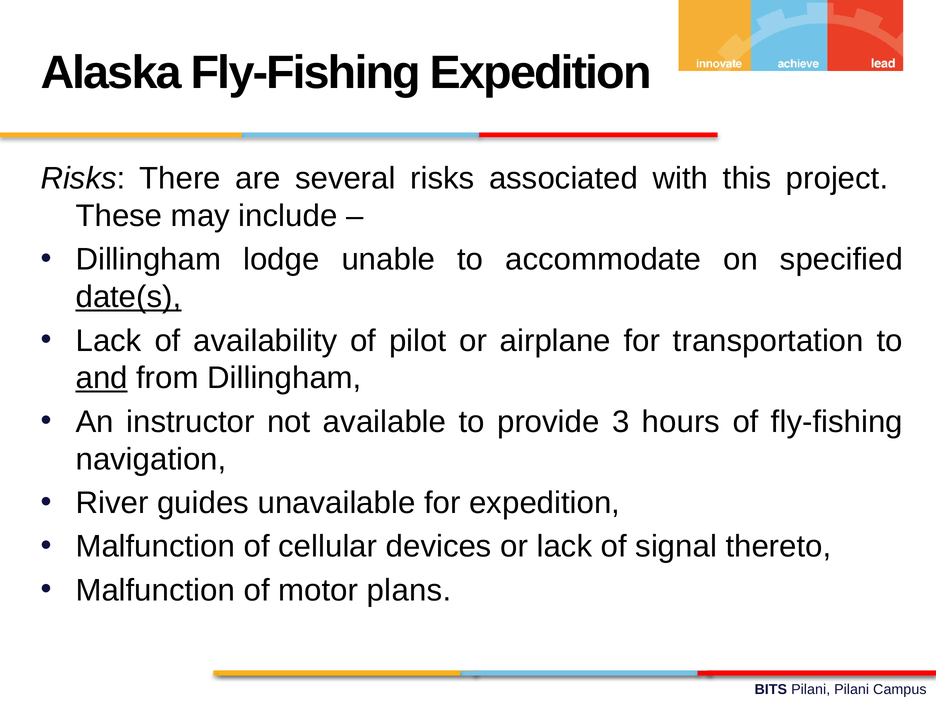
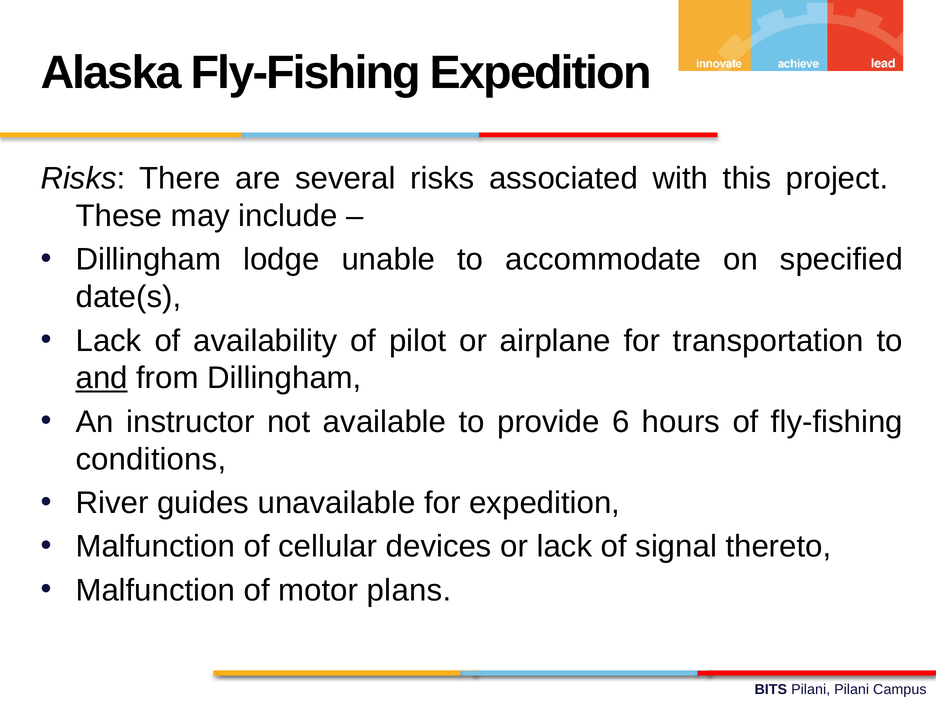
date(s underline: present -> none (129, 297)
3: 3 -> 6 (621, 422)
navigation: navigation -> conditions (151, 459)
